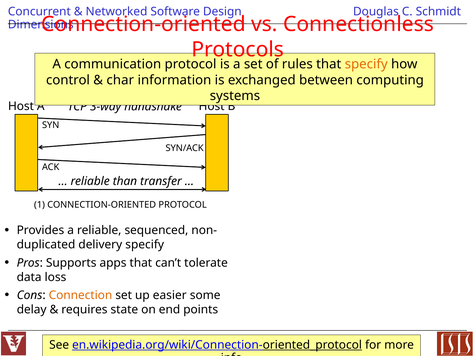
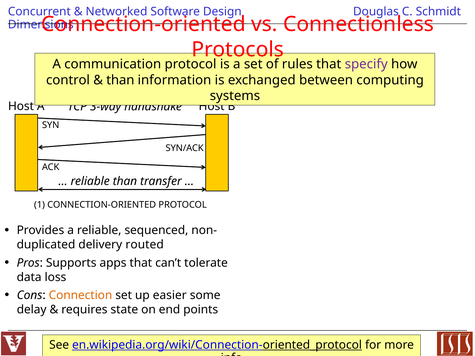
specify colour: orange -> purple (366, 64)
char: char -> than (120, 80)
delivery specify: specify -> routed (145, 245)
